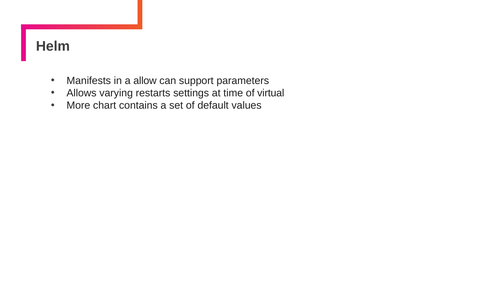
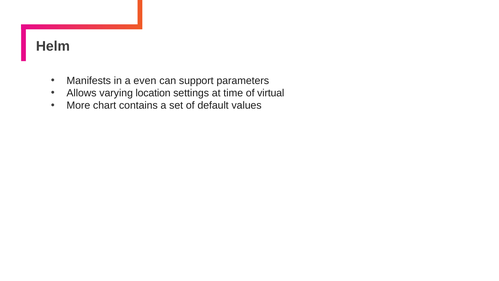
allow: allow -> even (145, 80)
restarts: restarts -> location (153, 93)
